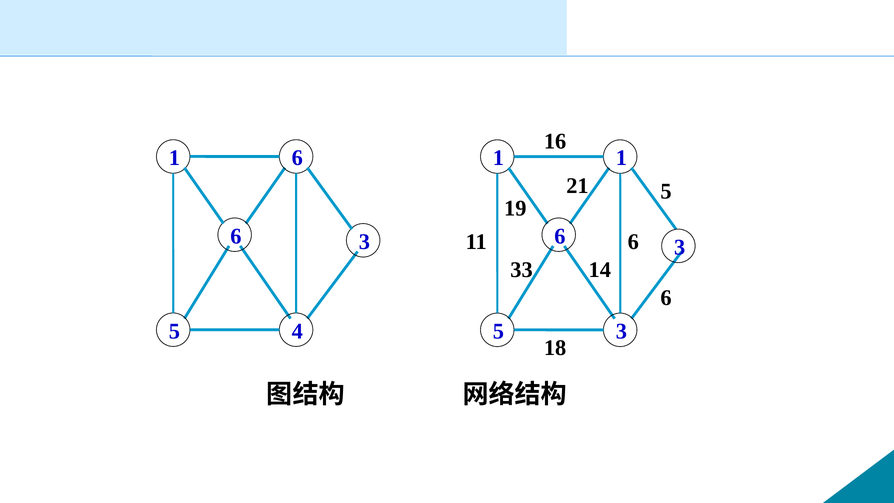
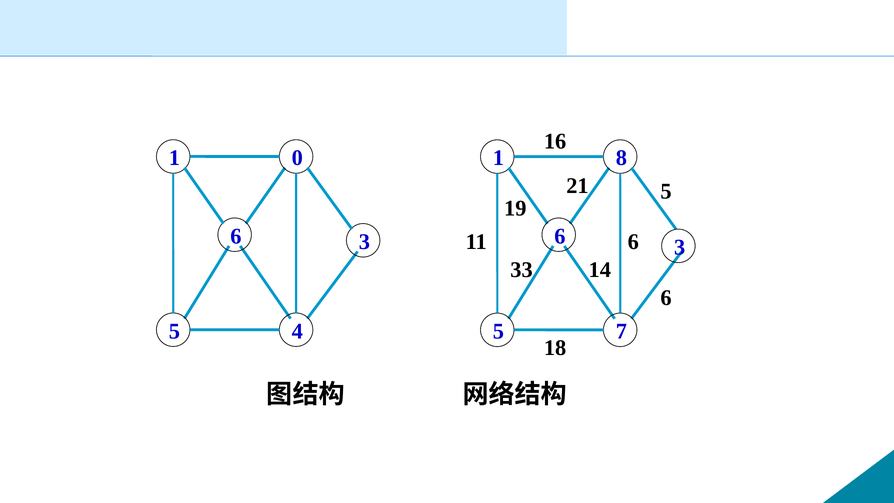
1 6: 6 -> 0 (297, 158)
1 1: 1 -> 8 (621, 158)
5 3: 3 -> 7 (621, 331)
